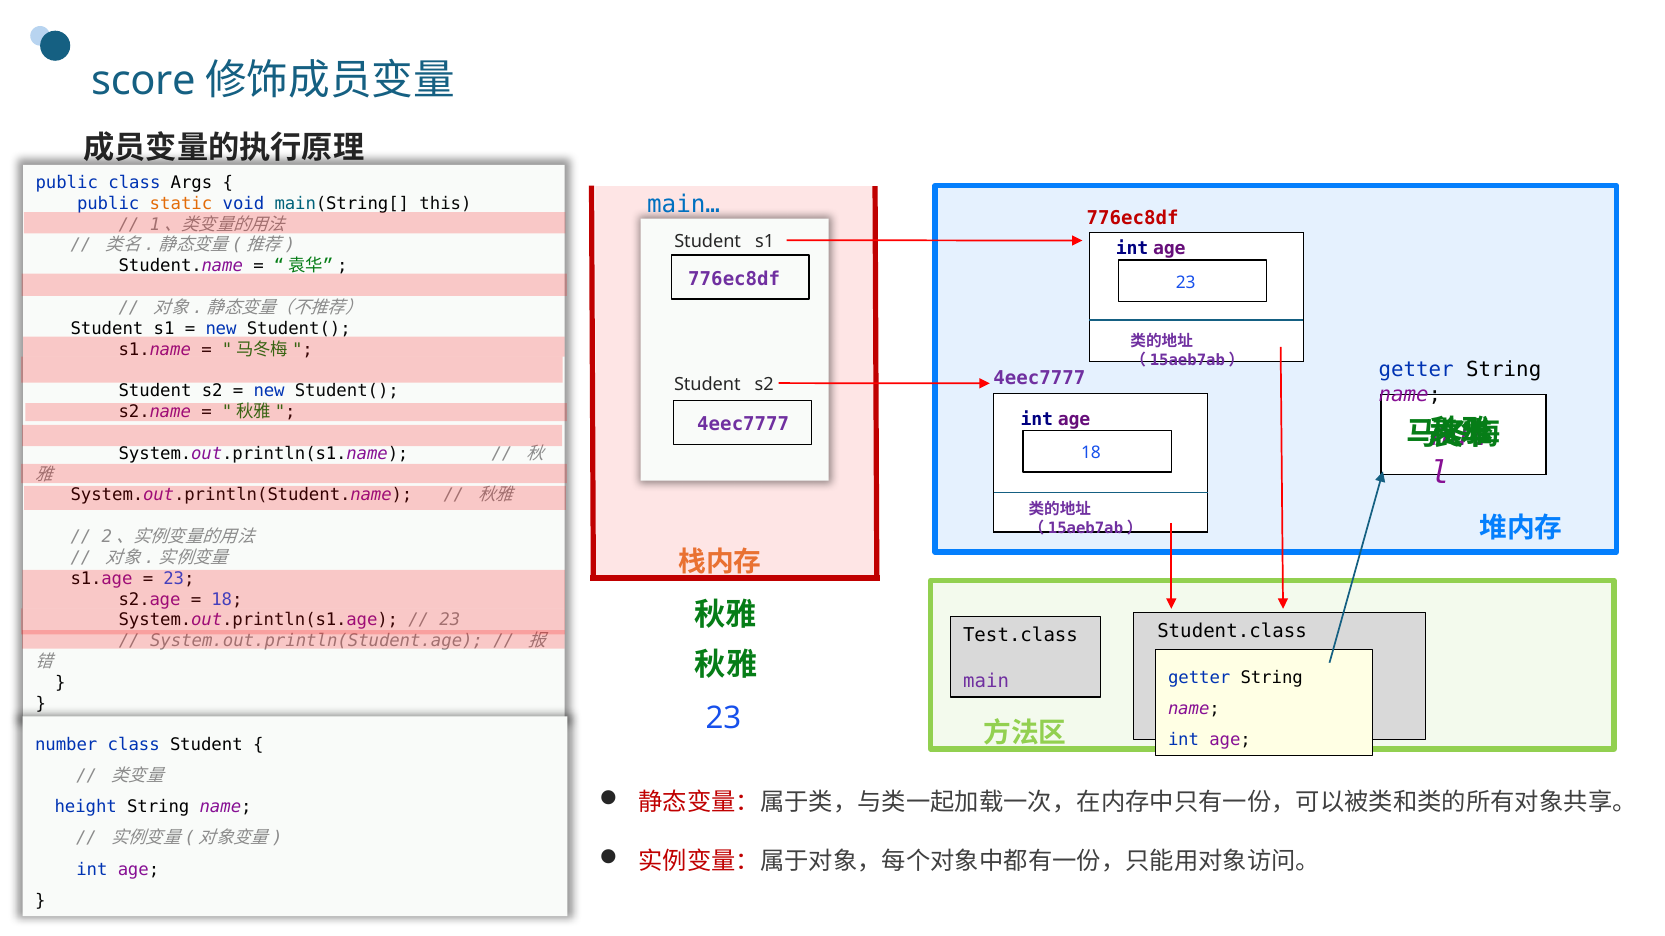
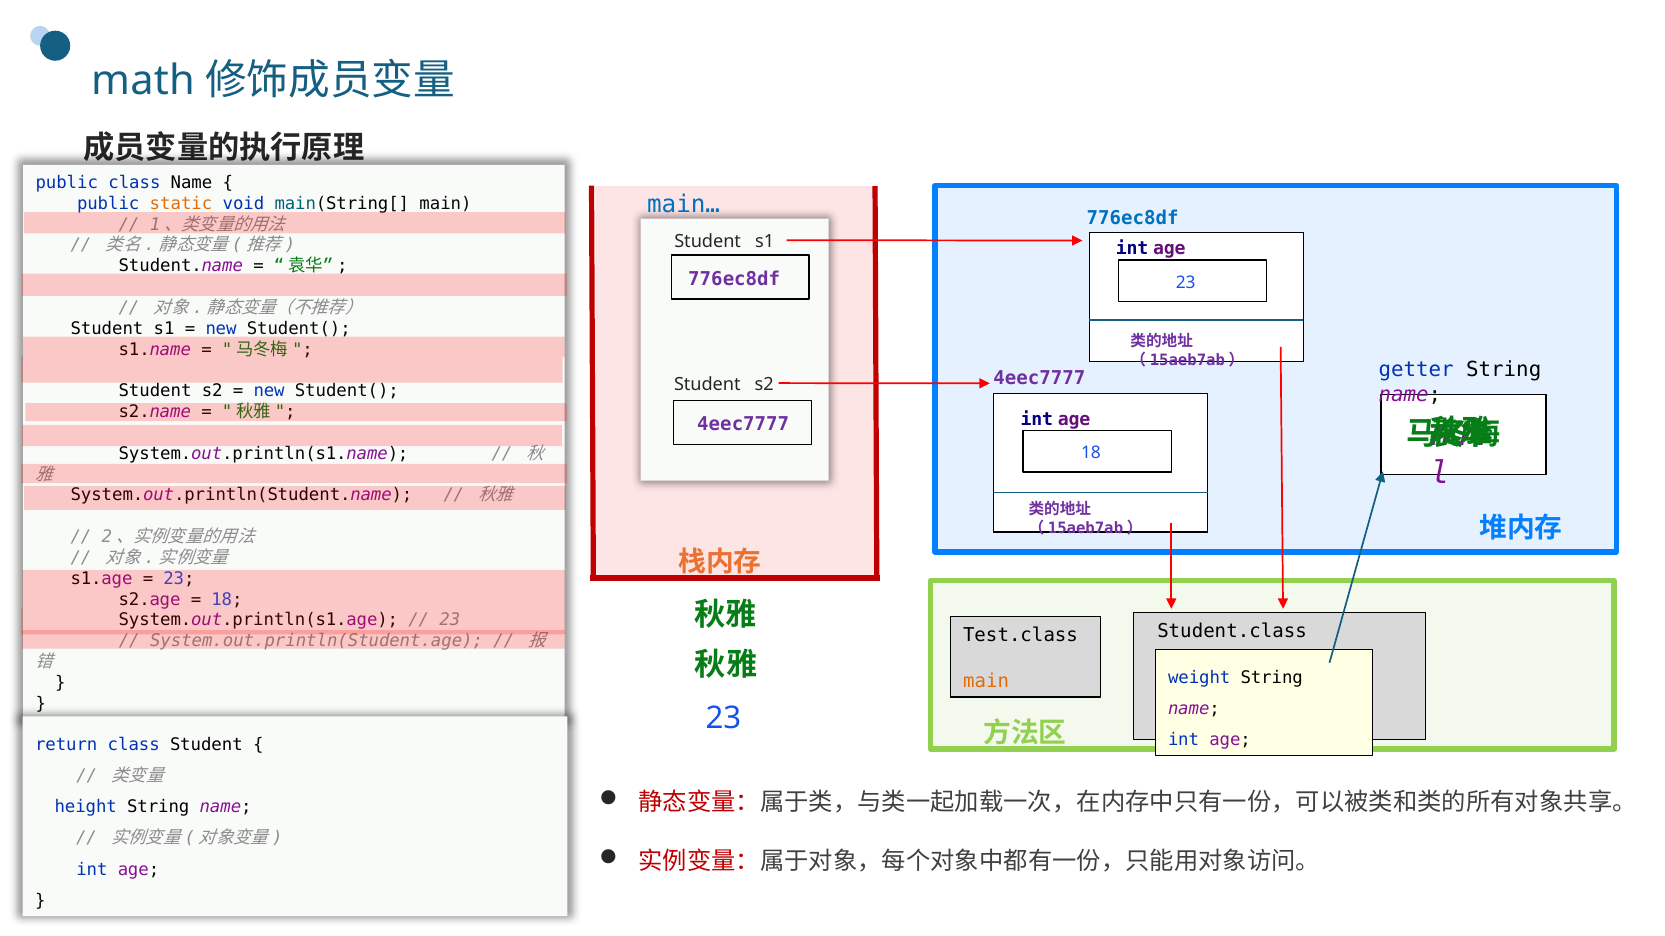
score: score -> math (143, 81)
class Args: Args -> Name (192, 183)
main(String[ this: this -> main (445, 204)
776ec8df colour: red -> blue (1133, 218)
getter: getter -> weight (1199, 678)
main colour: purple -> orange (986, 681)
number: number -> return (66, 745)
